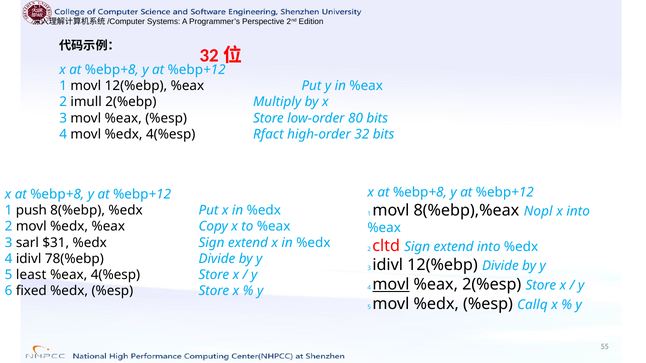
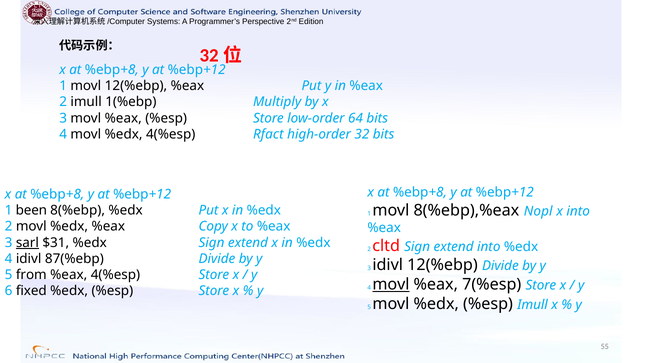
2(%ebp: 2(%ebp -> 1(%ebp (131, 102)
80: 80 -> 64 (356, 118)
push: push -> been (31, 211)
sarl underline: none -> present (27, 243)
78(%ebp: 78(%ebp -> 87(%ebp (74, 259)
least: least -> from (31, 275)
2(%esp: 2(%esp -> 7(%esp (492, 285)
%esp Callq: Callq -> Imull (532, 305)
